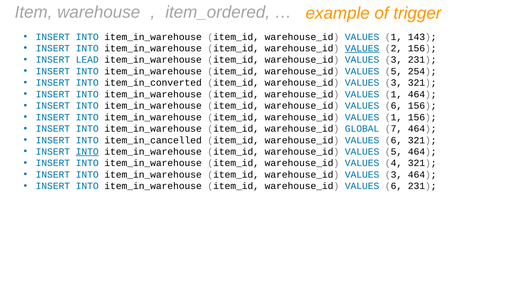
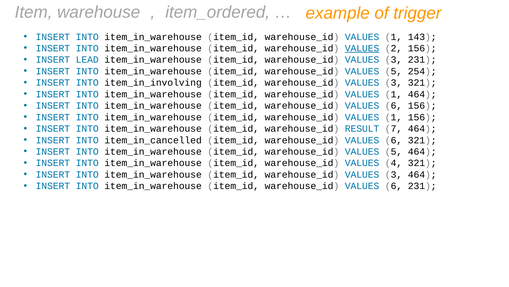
item_in_converted: item_in_converted -> item_in_involving (153, 83)
GLOBAL: GLOBAL -> RESULT (362, 128)
INTO underline: present -> none (87, 151)
